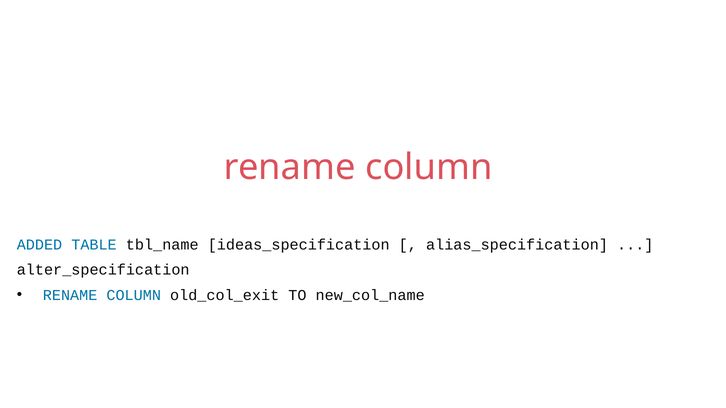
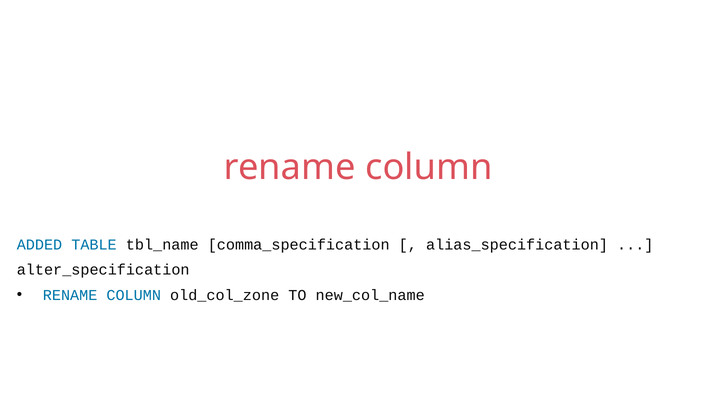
ideas_specification: ideas_specification -> comma_specification (299, 245)
old_col_exit: old_col_exit -> old_col_zone (225, 296)
